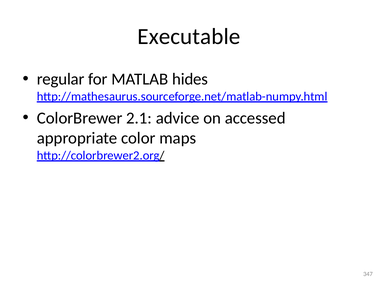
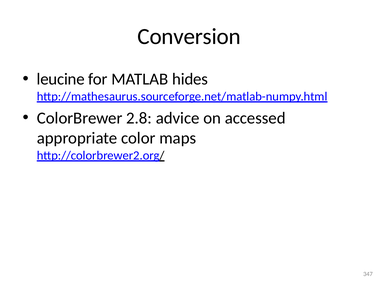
Executable: Executable -> Conversion (189, 37)
regular: regular -> leucine (61, 79)
2.1: 2.1 -> 2.8 (139, 118)
